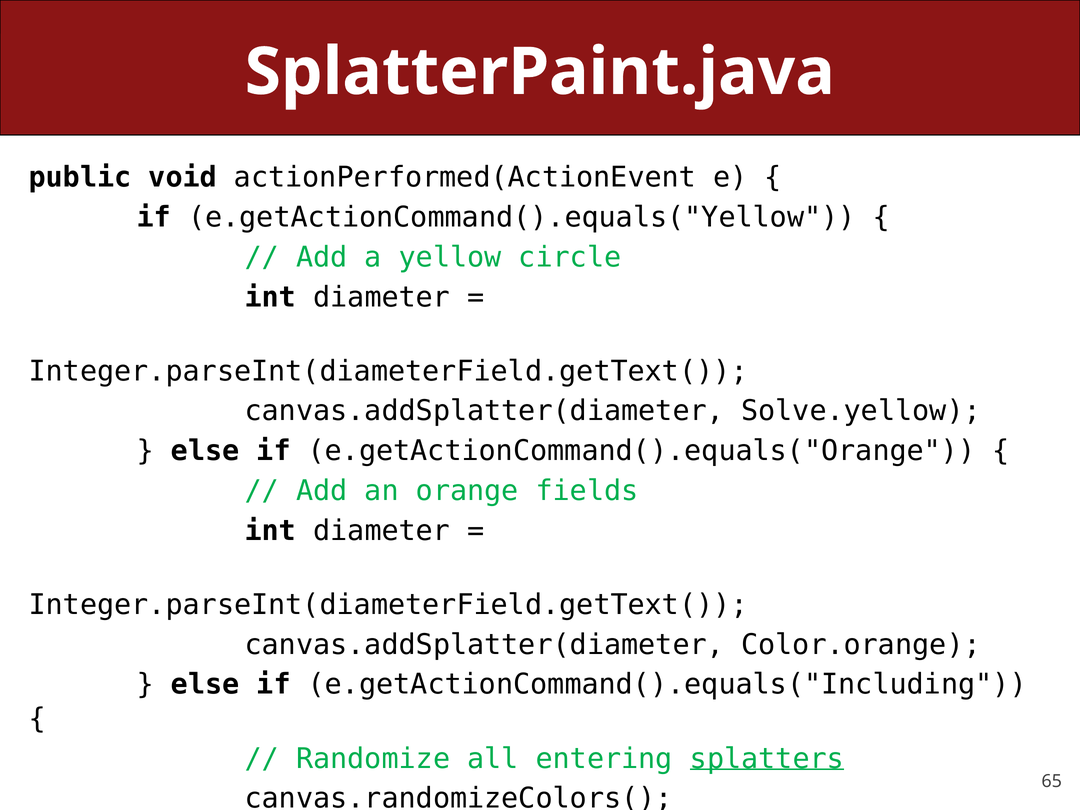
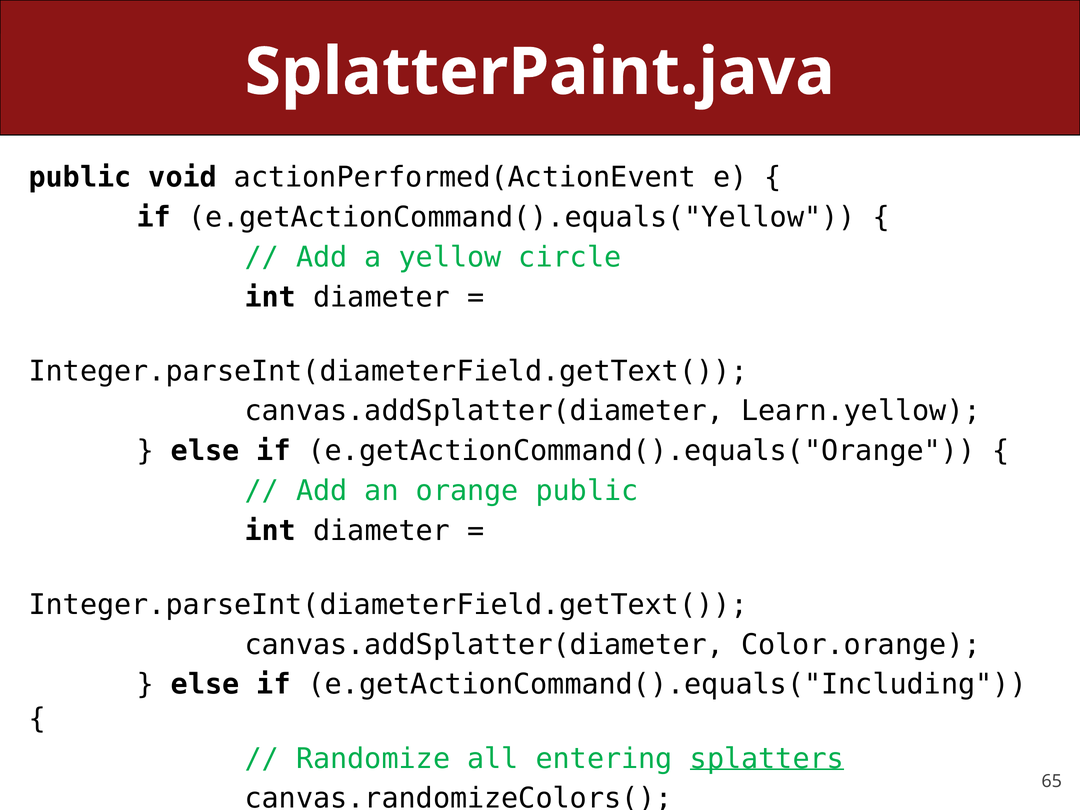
Solve.yellow: Solve.yellow -> Learn.yellow (861, 411)
orange fields: fields -> public (587, 491)
